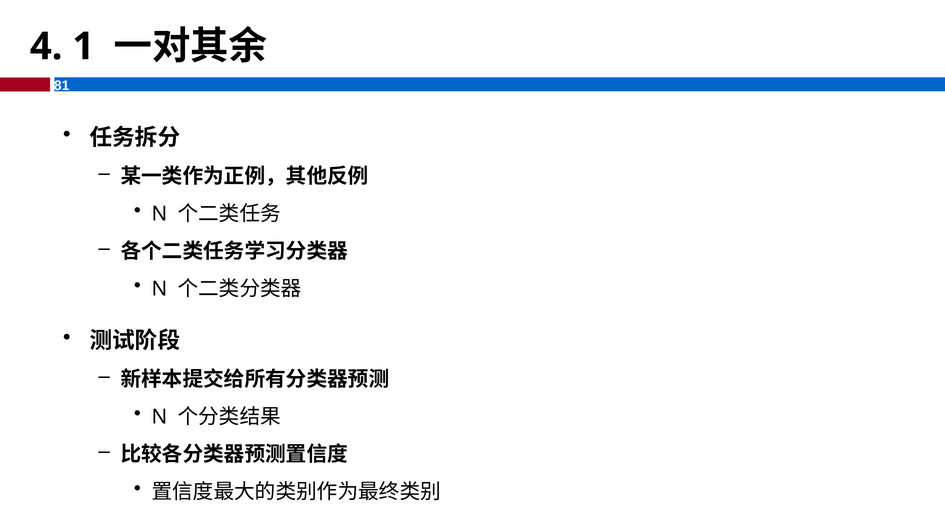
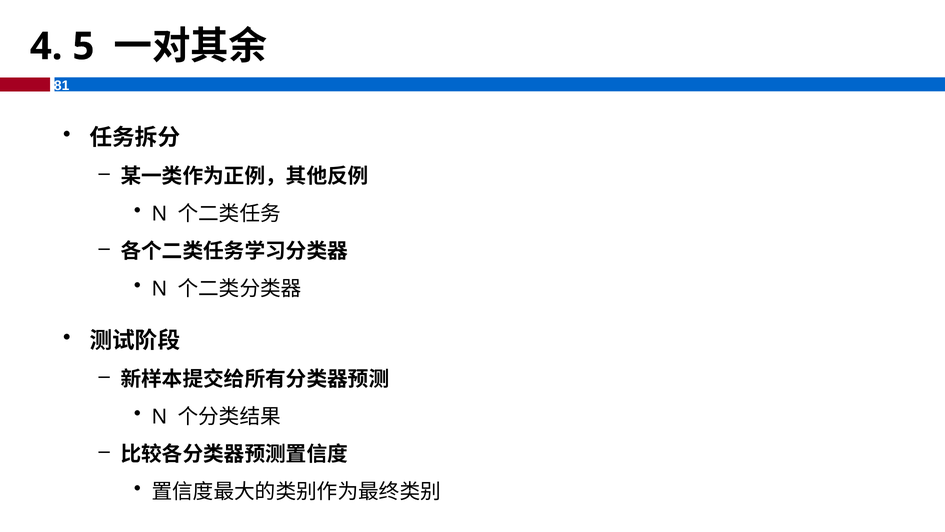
1: 1 -> 5 (83, 46)
